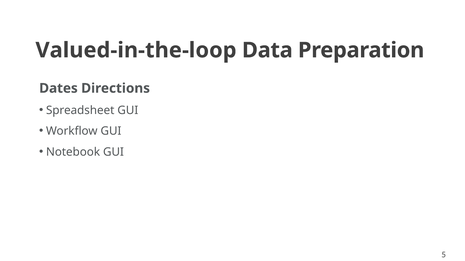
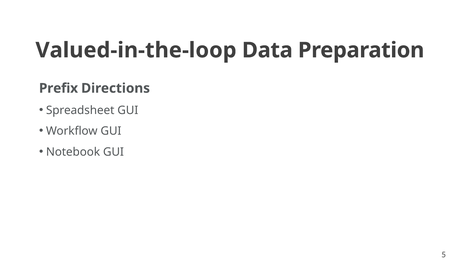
Dates: Dates -> Prefix (58, 88)
